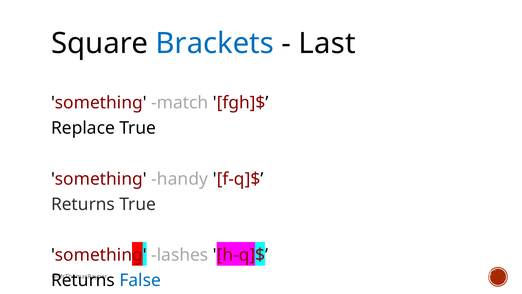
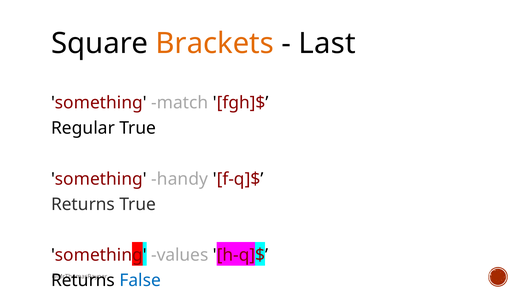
Brackets colour: blue -> orange (215, 43)
Replace: Replace -> Regular (83, 128)
lashes: lashes -> values (180, 255)
